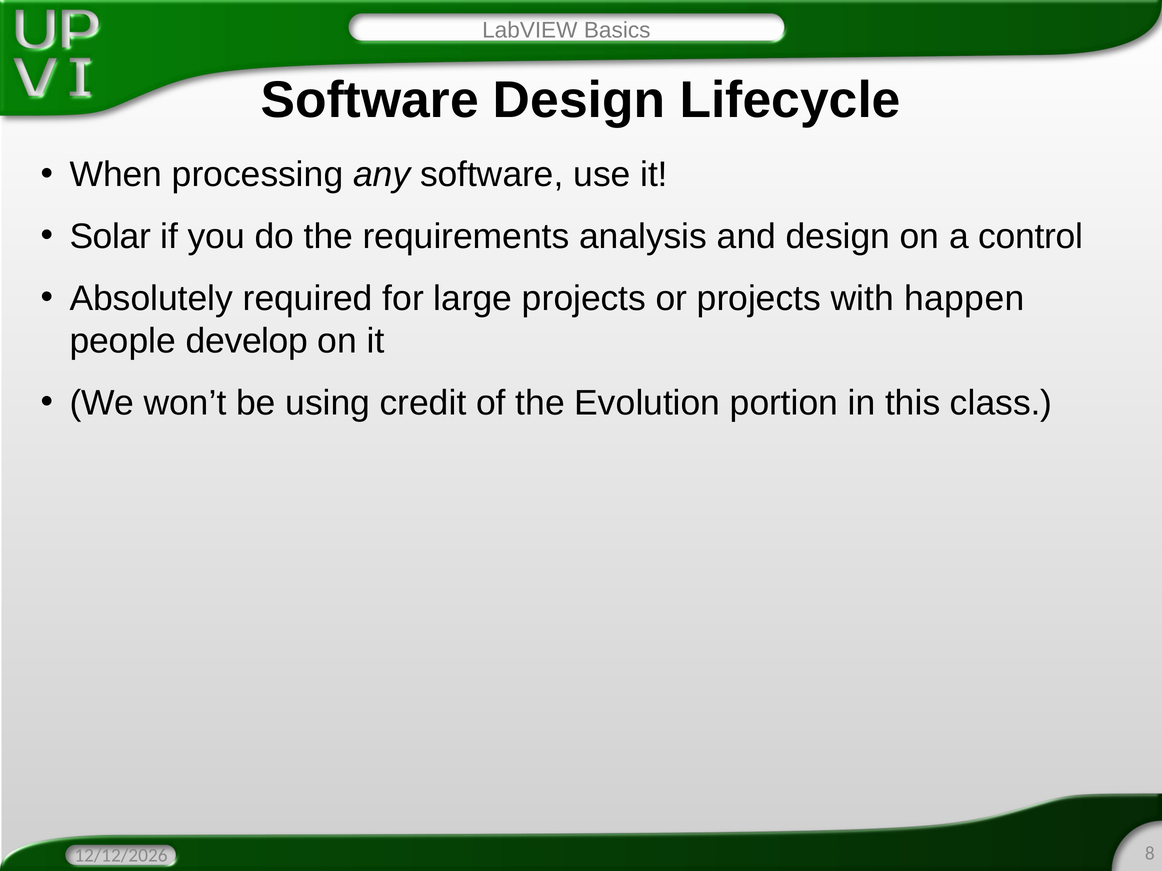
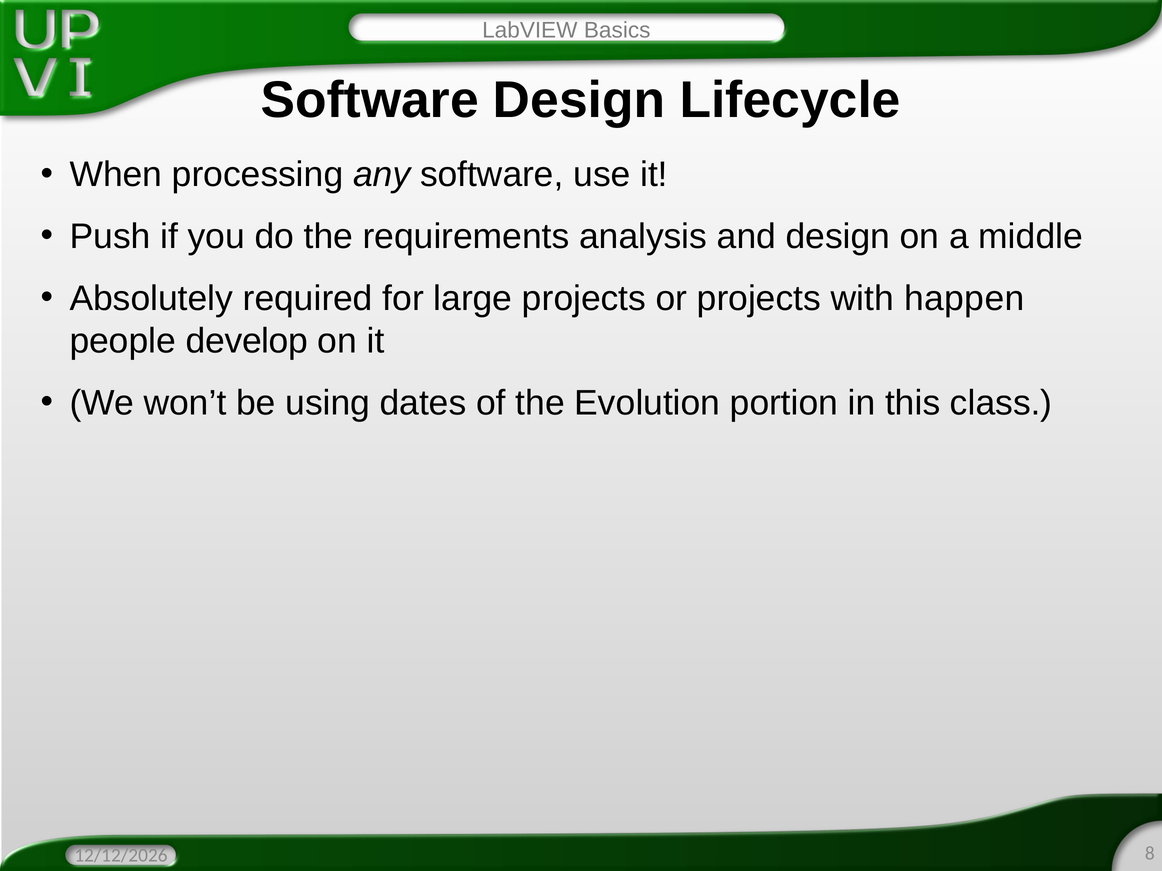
Solar: Solar -> Push (110, 237)
control: control -> middle (1031, 237)
credit: credit -> dates (423, 403)
